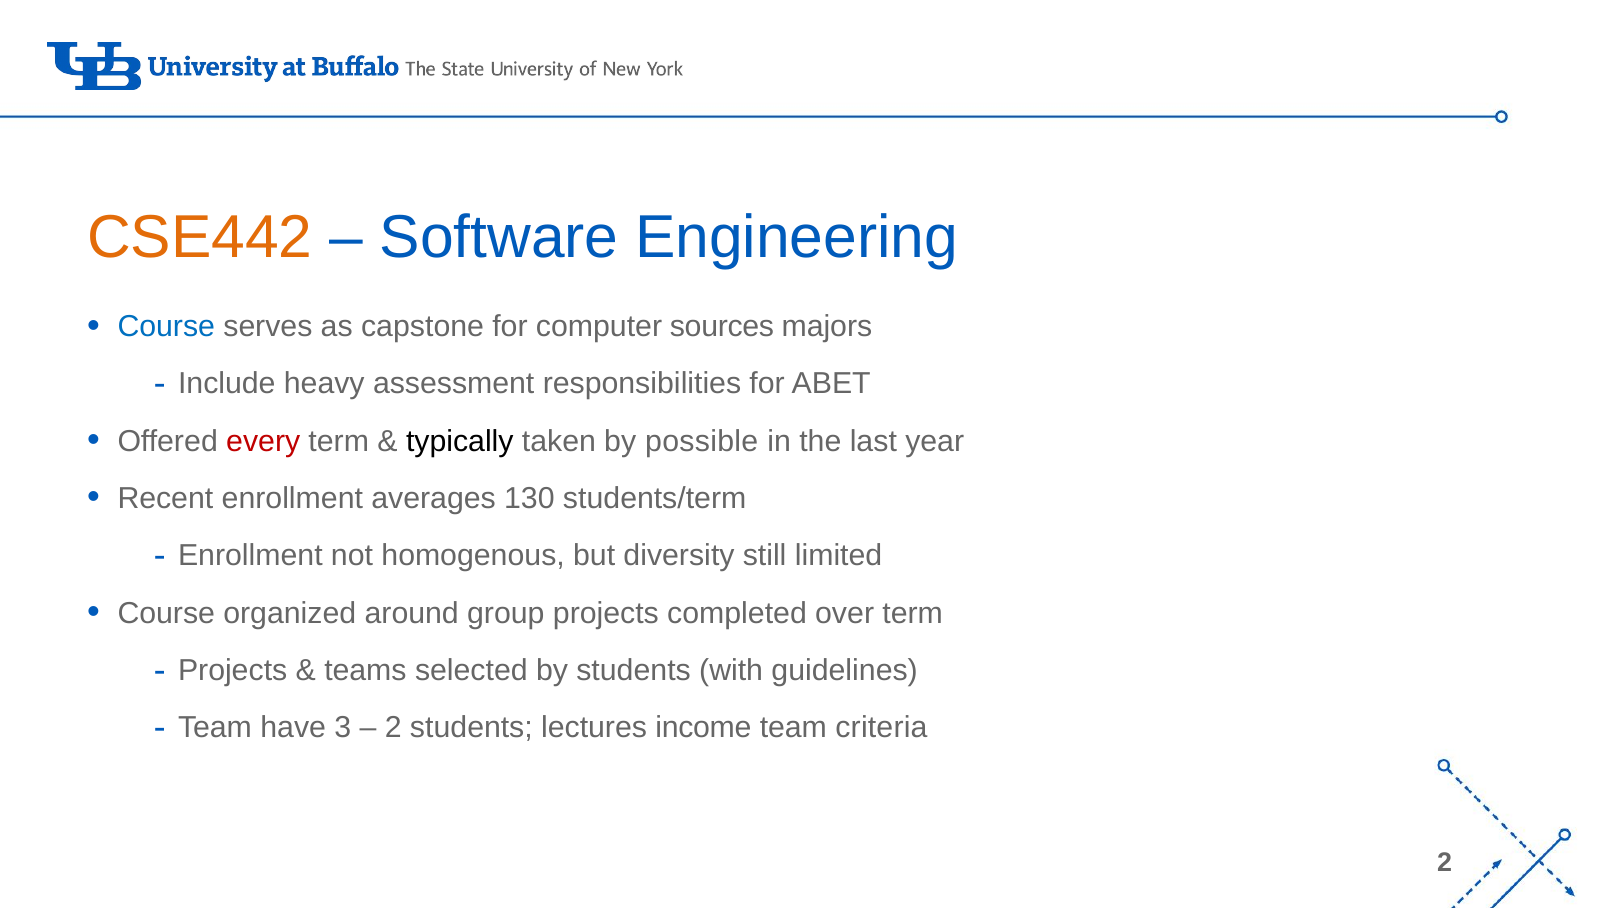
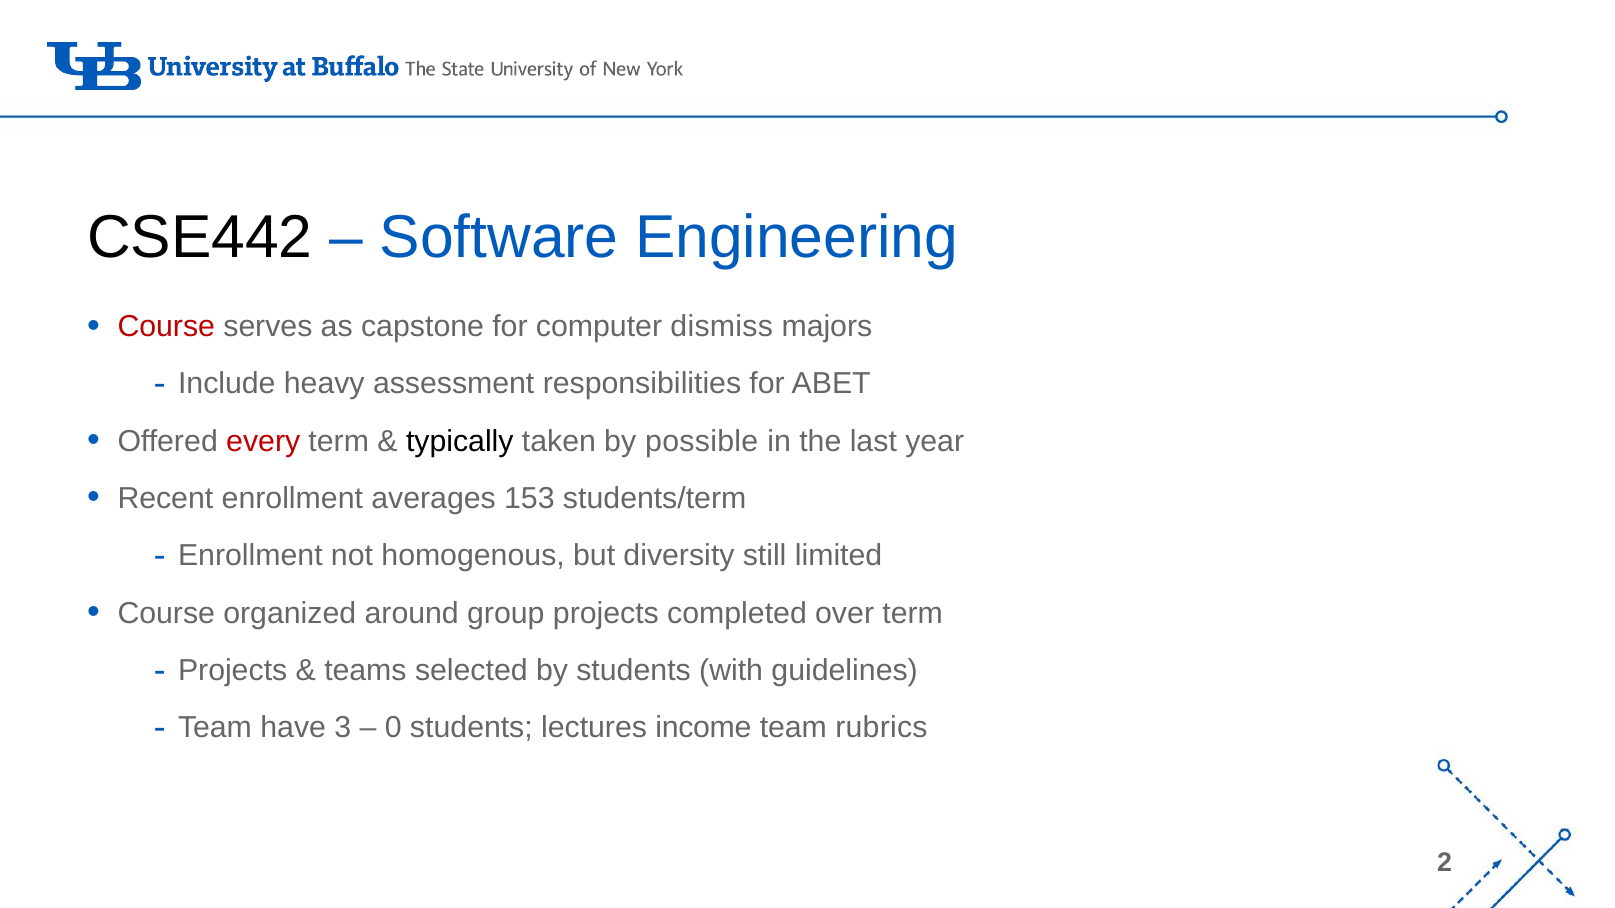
CSE442 colour: orange -> black (200, 238)
Course colour: blue -> red (166, 327)
sources: sources -> dismiss (722, 327)
130: 130 -> 153 (529, 499)
2: 2 -> 0 (393, 728)
criteria: criteria -> rubrics (881, 728)
